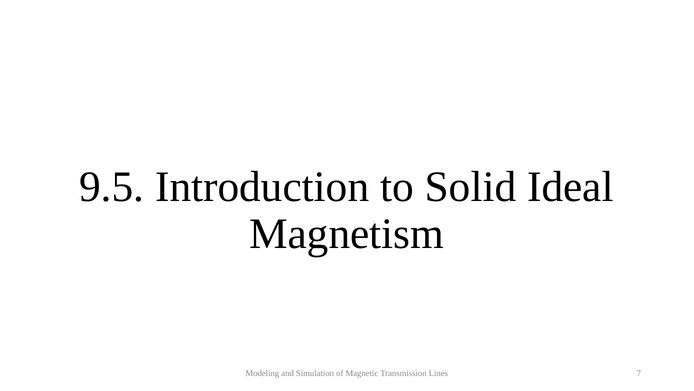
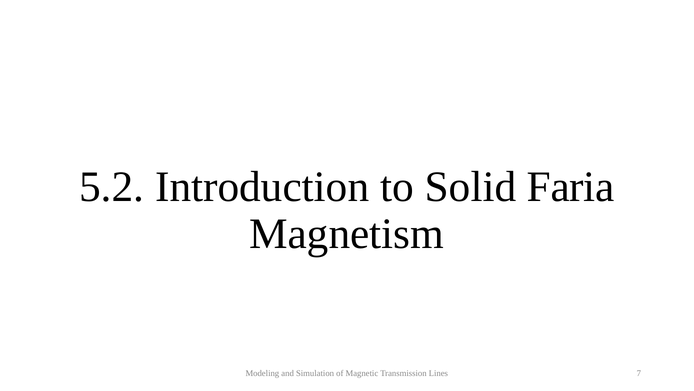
9.5: 9.5 -> 5.2 (112, 187)
Ideal: Ideal -> Faria (571, 187)
